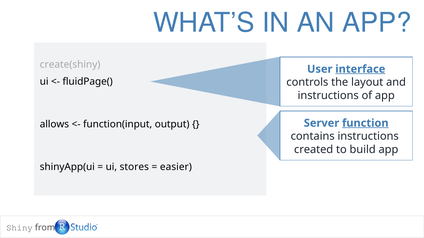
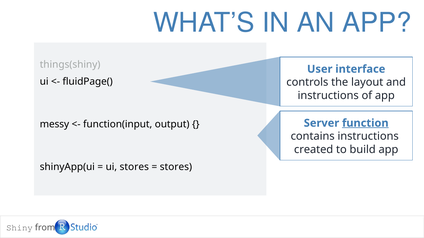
create(shiny: create(shiny -> things(shiny (70, 65)
interface underline: present -> none (360, 69)
allows: allows -> messy (54, 125)
easier: easier -> stores (176, 167)
